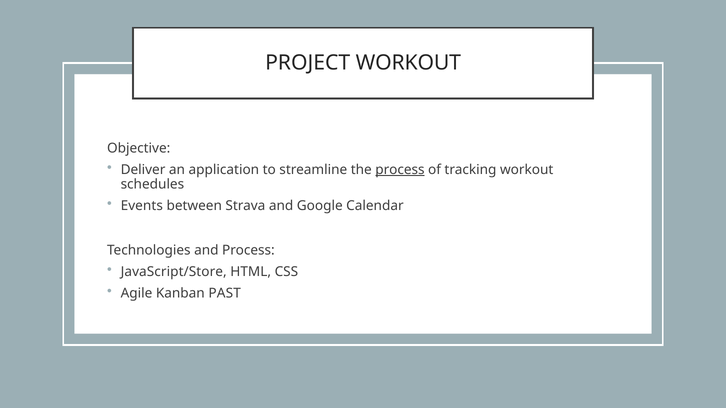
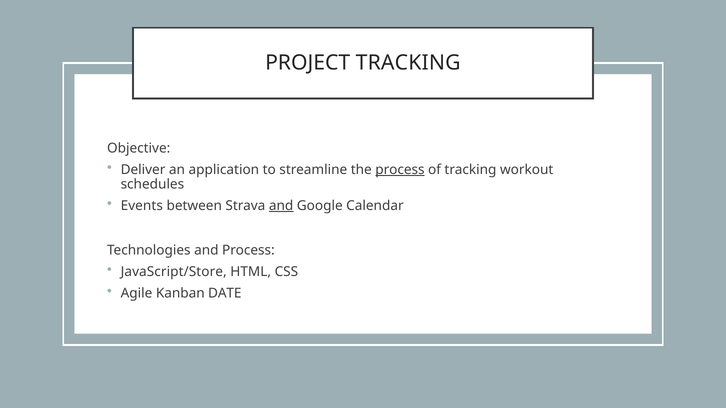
PROJECT WORKOUT: WORKOUT -> TRACKING (408, 63)
and underline: none -> present (281, 206)
PAST: PAST -> DATE (225, 294)
